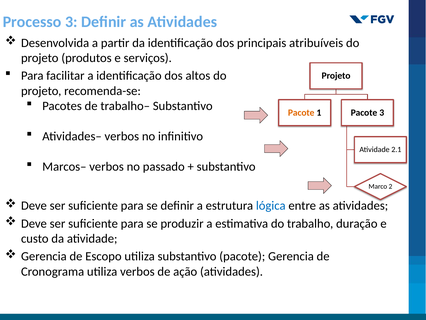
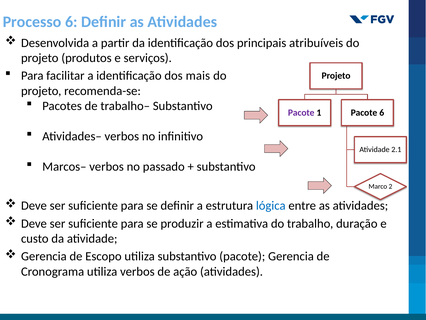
Processo 3: 3 -> 6 (71, 22)
altos: altos -> mais (198, 76)
Pacote colour: orange -> purple (301, 113)
Pacote 3: 3 -> 6 (382, 113)
